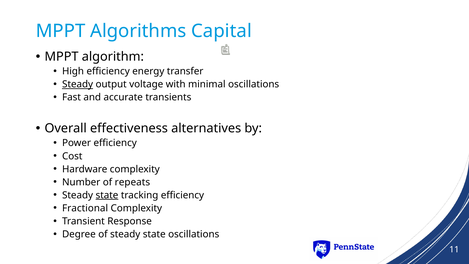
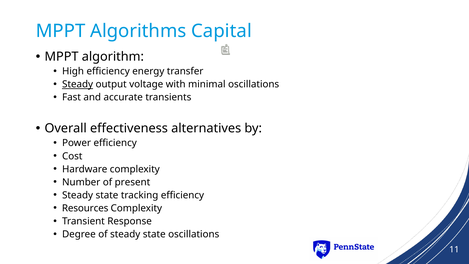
repeats: repeats -> present (132, 182)
state underline: present -> none (107, 195)
Fractional: Fractional -> Resources (85, 208)
